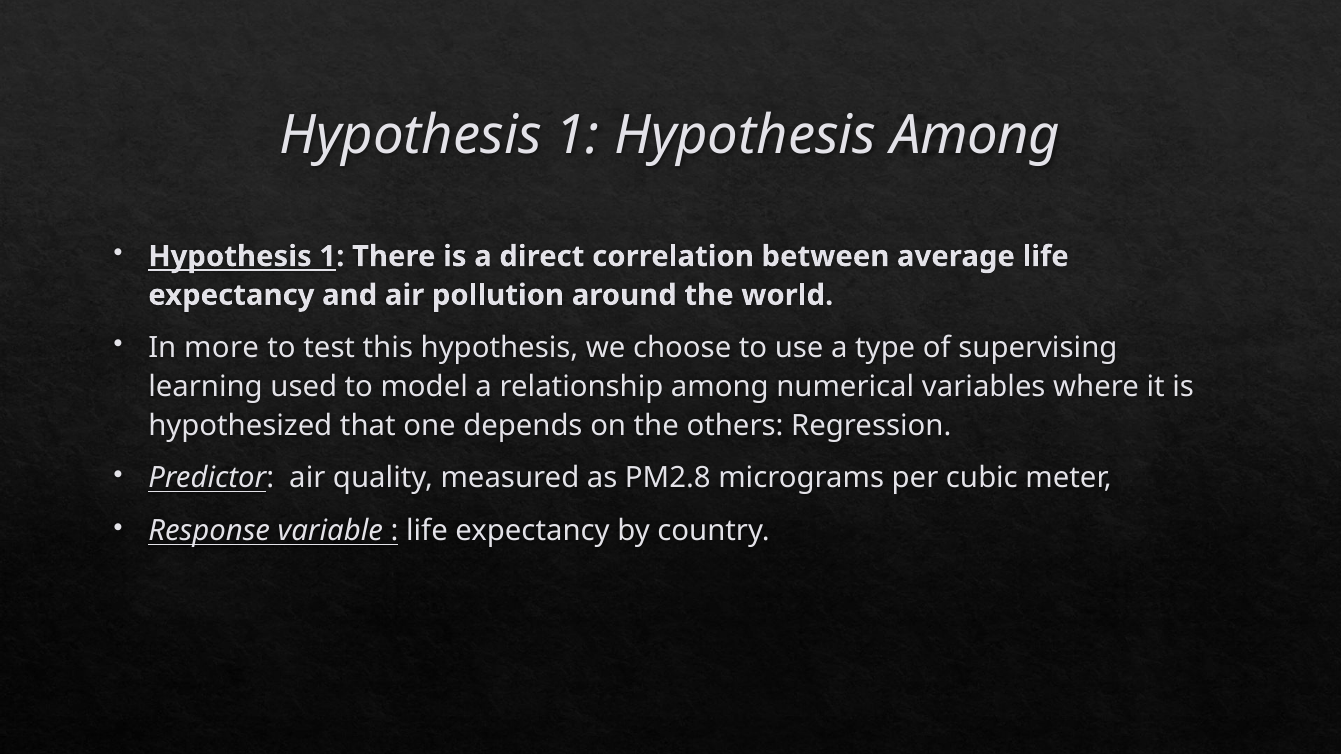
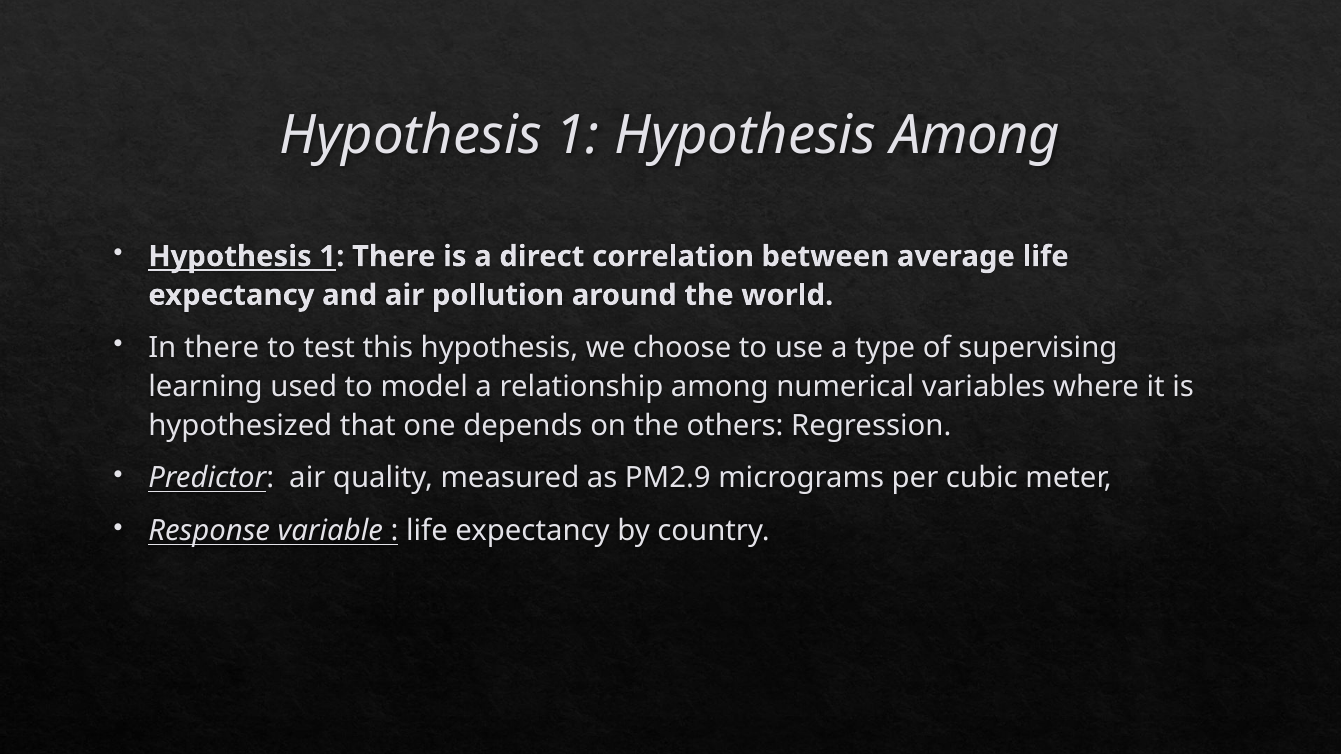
In more: more -> there (222, 348)
PM2.8: PM2.8 -> PM2.9 (668, 478)
